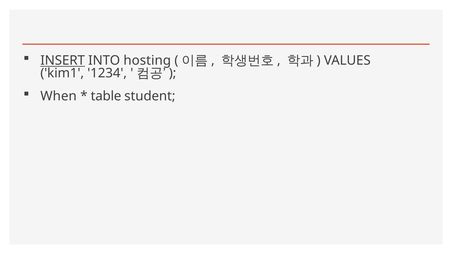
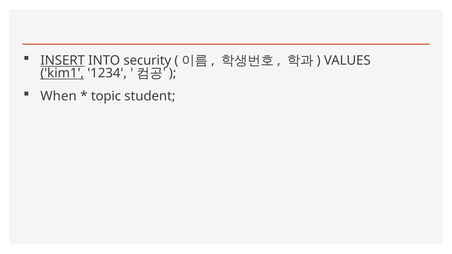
hosting: hosting -> security (147, 61)
kim1 underline: none -> present (62, 73)
table: table -> topic (106, 96)
